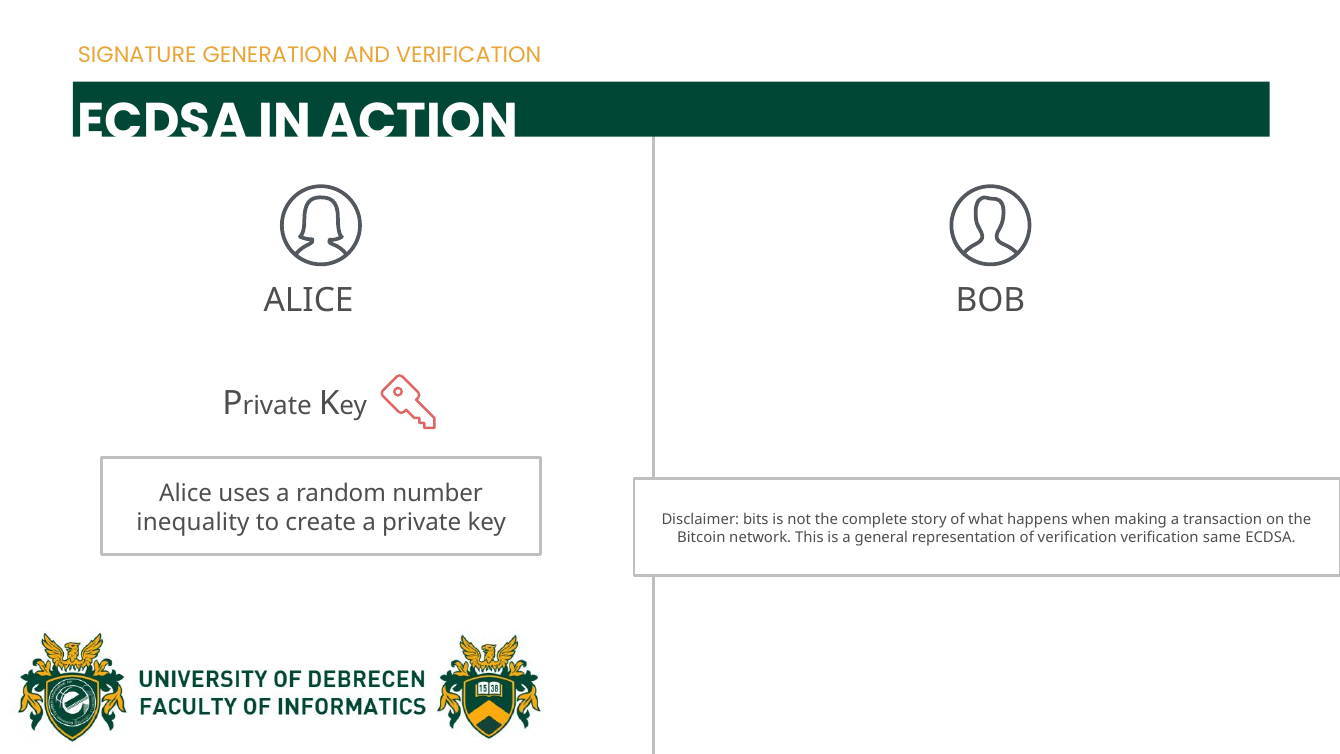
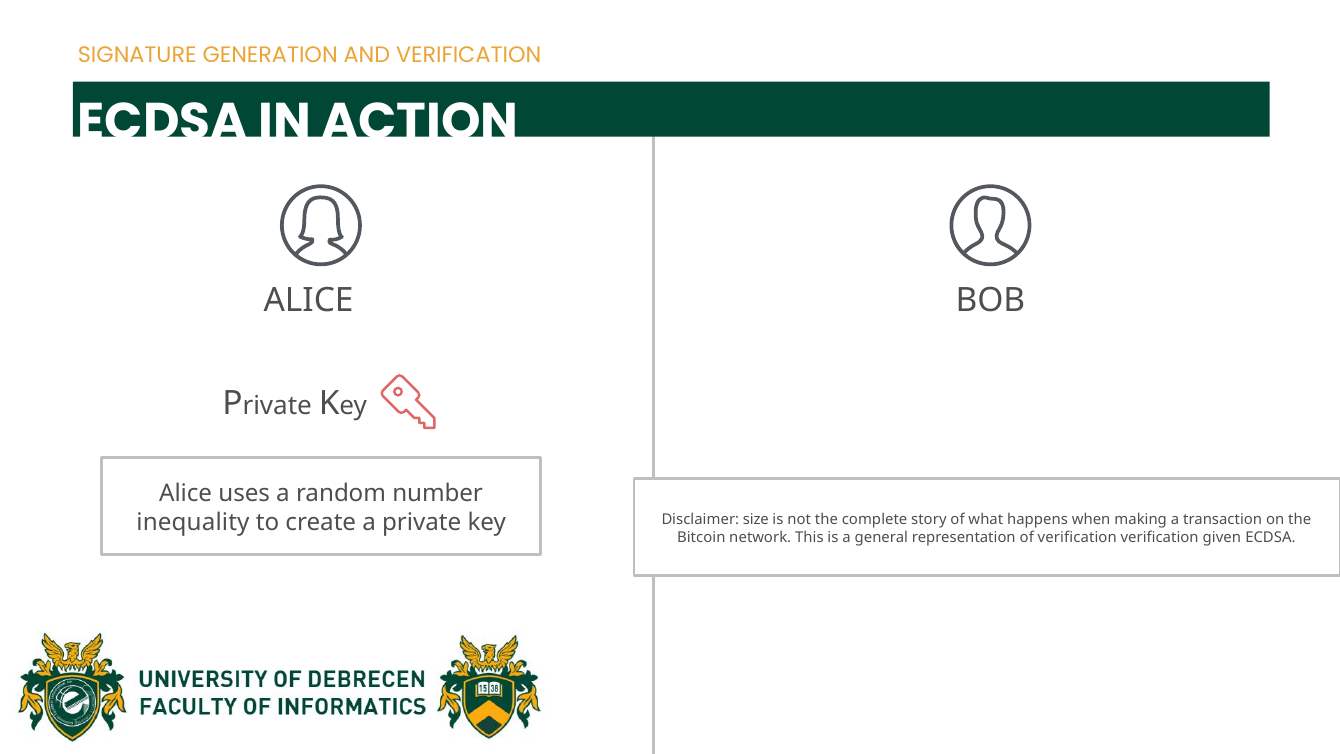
bits: bits -> size (756, 519)
same: same -> given (1222, 537)
